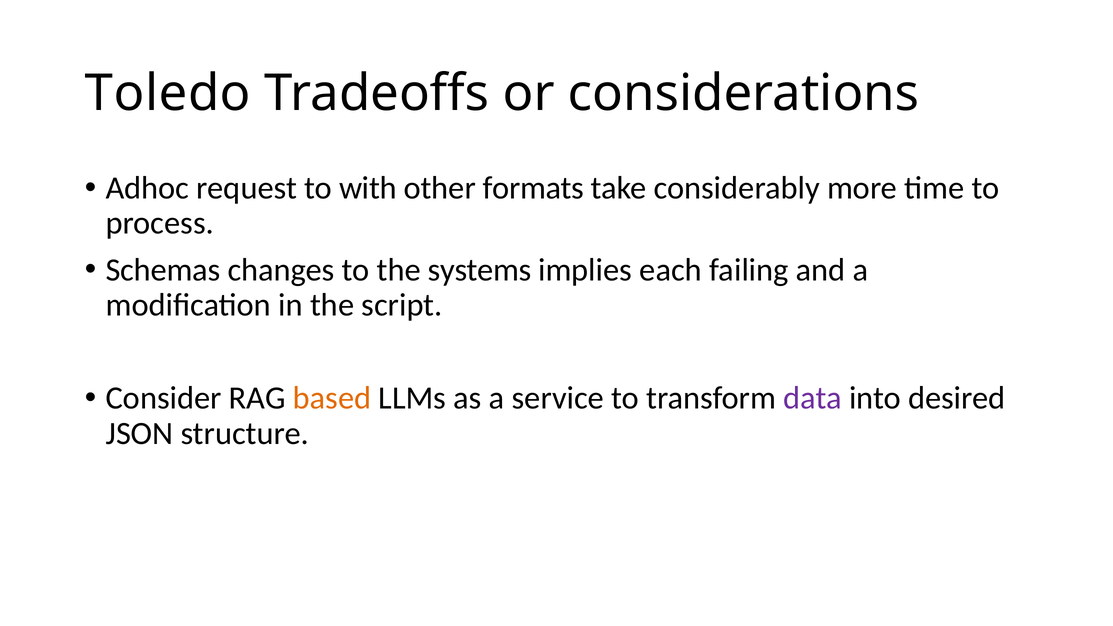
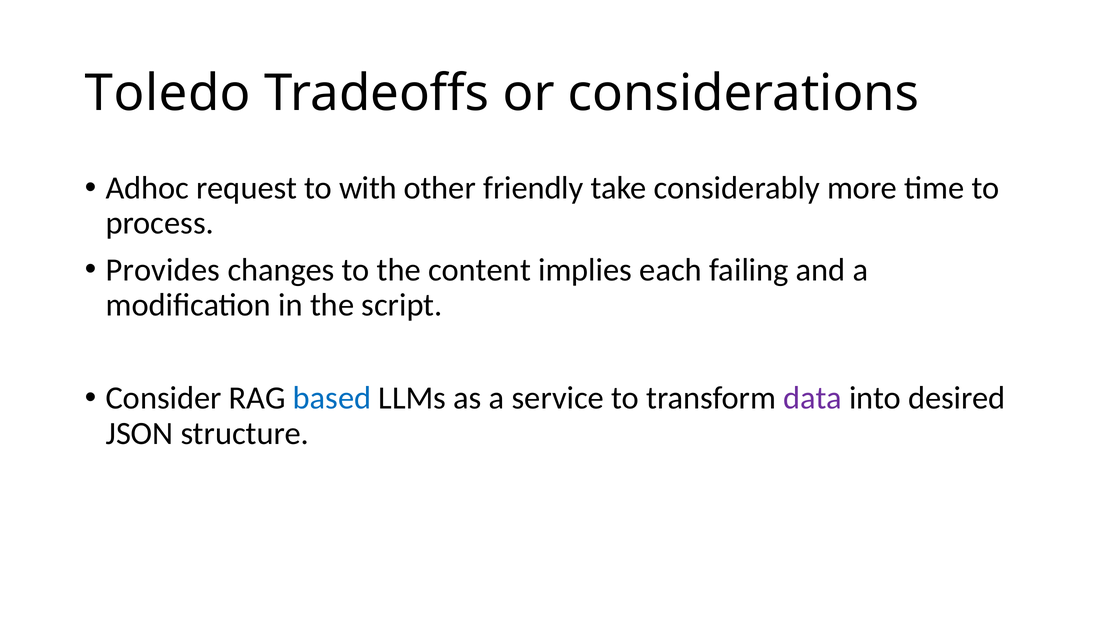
formats: formats -> friendly (533, 188)
Schemas: Schemas -> Provides (163, 270)
systems: systems -> content (479, 270)
based colour: orange -> blue (332, 398)
